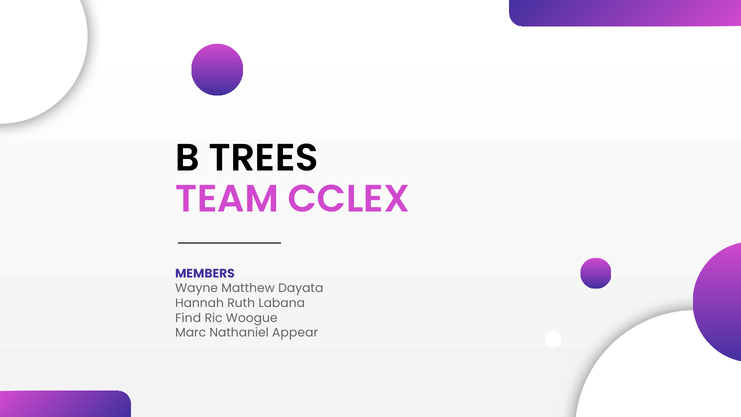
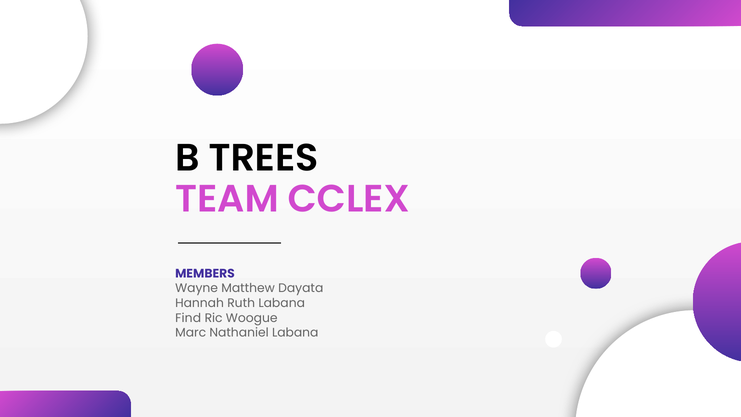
Nathaniel Appear: Appear -> Labana (295, 333)
